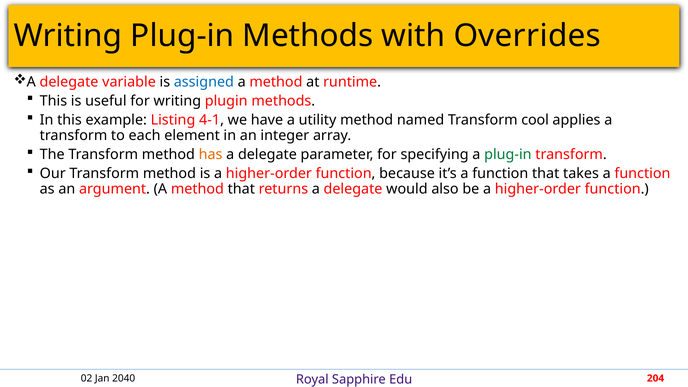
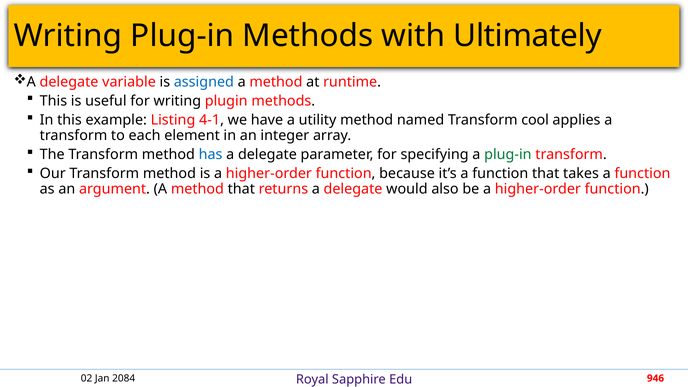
Overrides: Overrides -> Ultimately (528, 36)
has colour: orange -> blue (211, 154)
2040: 2040 -> 2084 (124, 378)
204: 204 -> 946 (655, 378)
